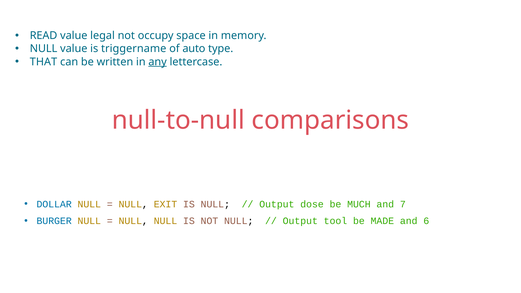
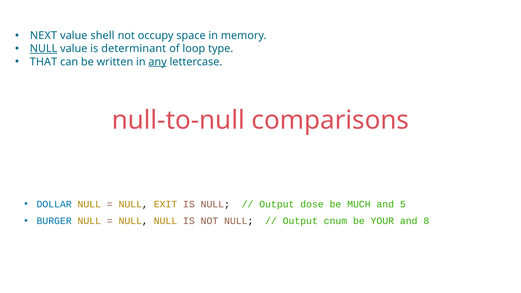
READ: READ -> NEXT (43, 36)
legal: legal -> shell (102, 36)
NULL underline: none -> present (44, 49)
triggername: triggername -> determinant (134, 49)
auto: auto -> loop (194, 49)
7: 7 -> 5 (403, 204)
tool: tool -> cnum (335, 221)
MADE: MADE -> YOUR (382, 221)
6: 6 -> 8 (426, 221)
